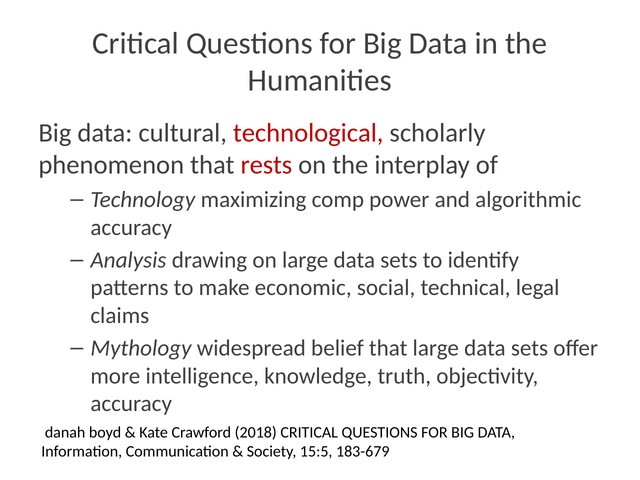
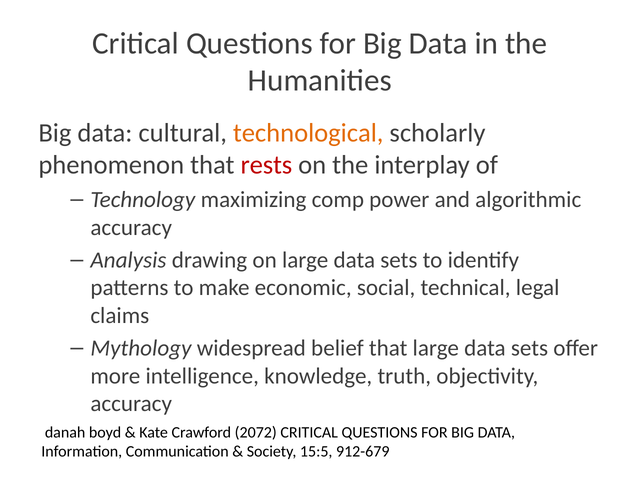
technological colour: red -> orange (308, 133)
2018: 2018 -> 2072 (256, 432)
183-679: 183-679 -> 912-679 (363, 452)
